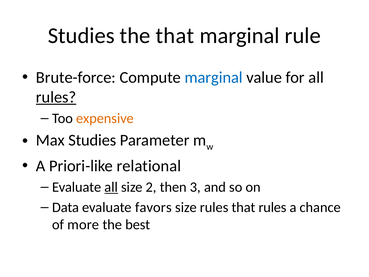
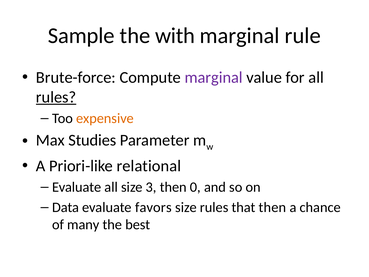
Studies: Studies -> Sample (81, 36)
the that: that -> with (175, 36)
marginal colour: blue -> purple (214, 77)
all underline: present -> none (111, 187)
2: 2 -> 3 (151, 187)
3: 3 -> 0 (195, 187)
that rules: rules -> then (272, 207)
more: more -> many (83, 224)
